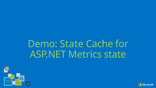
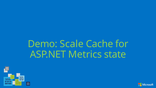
Demo State: State -> Scale (72, 44)
